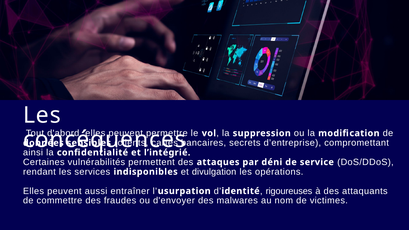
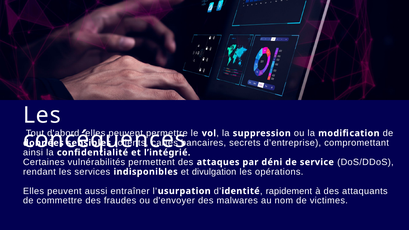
rigoureuses: rigoureuses -> rapidement (289, 191)
